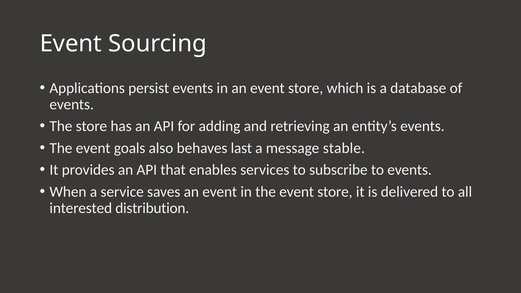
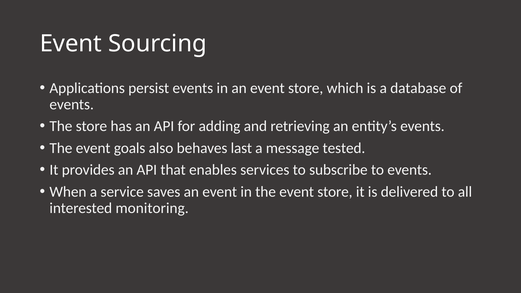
stable: stable -> tested (344, 148)
distribution: distribution -> monitoring (152, 208)
